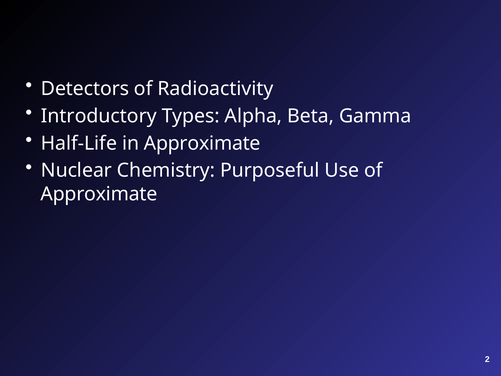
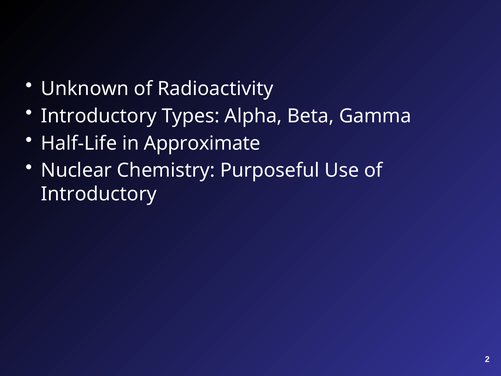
Detectors: Detectors -> Unknown (85, 89)
Approximate: Approximate -> Introductory (99, 194)
